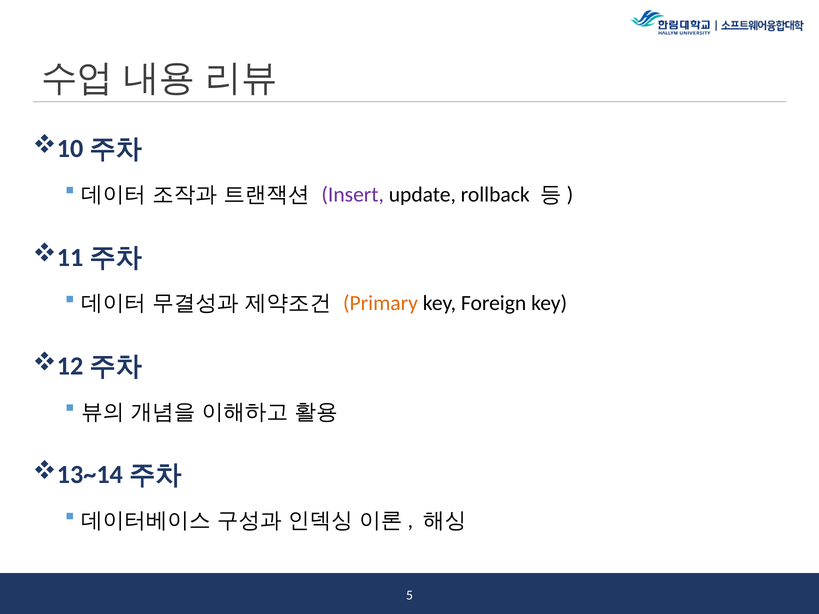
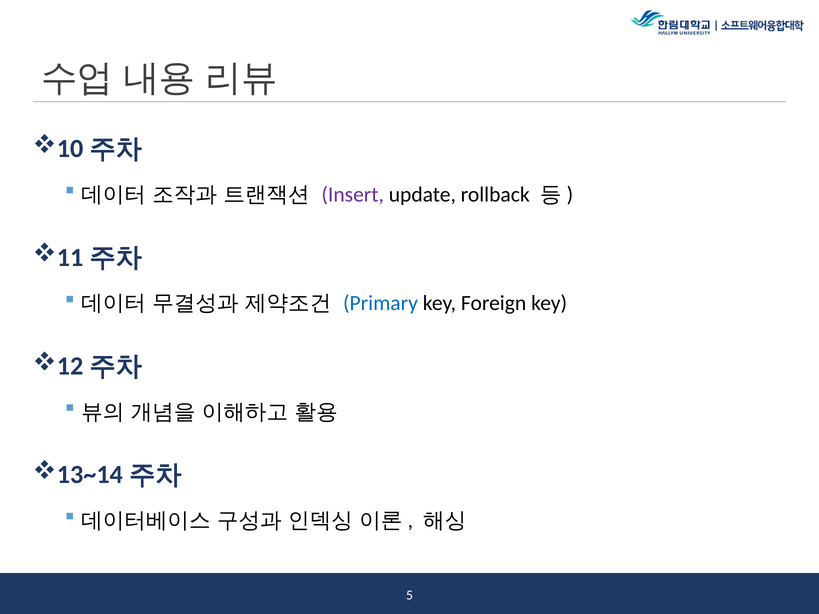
Primary colour: orange -> blue (380, 303)
